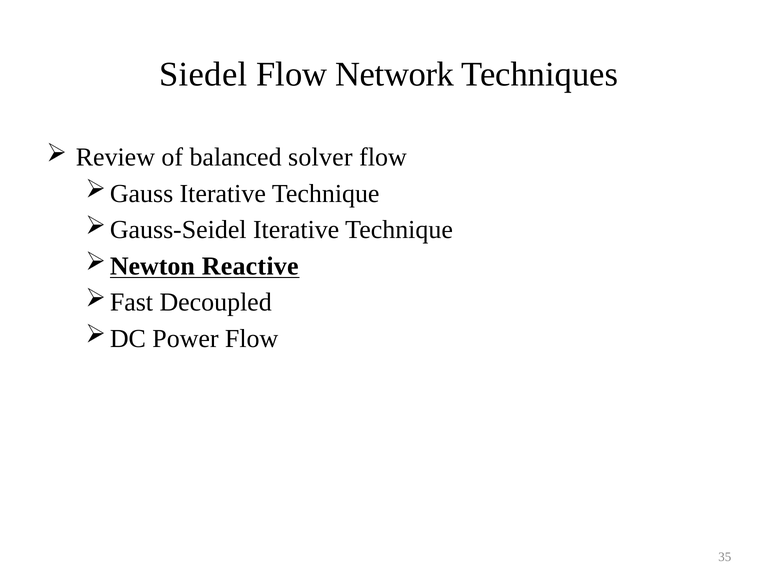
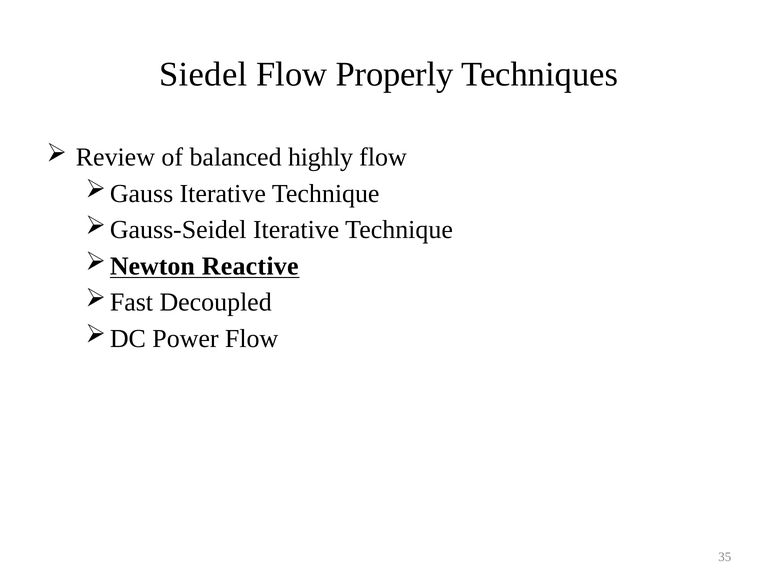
Network: Network -> Properly (395, 74)
solver: solver -> highly (321, 157)
